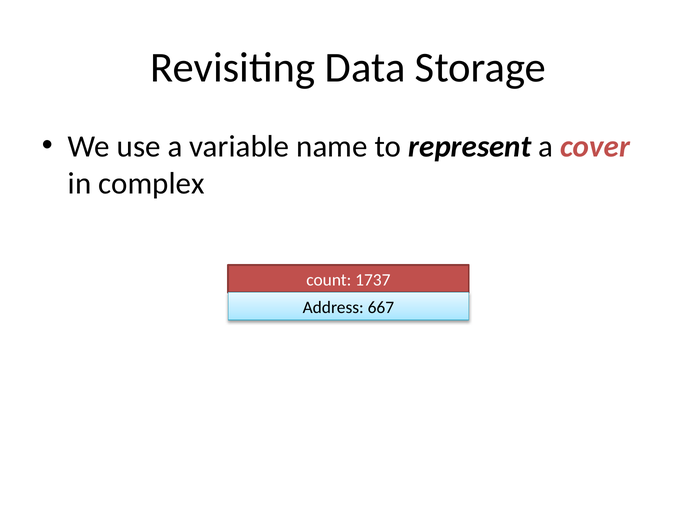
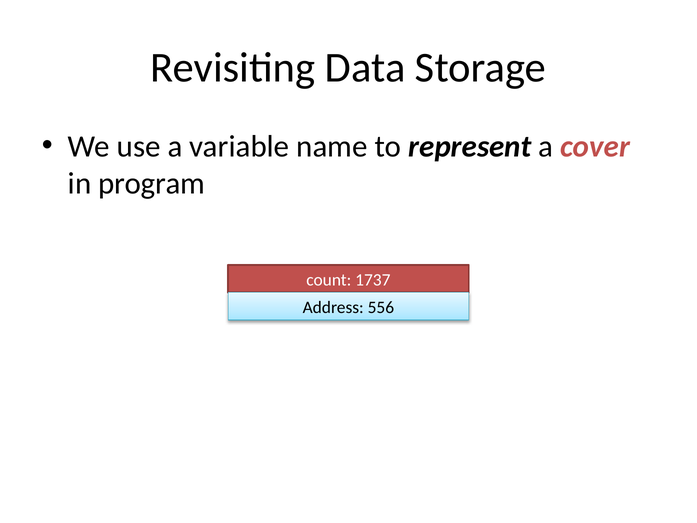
complex: complex -> program (152, 183)
667: 667 -> 556 (381, 307)
